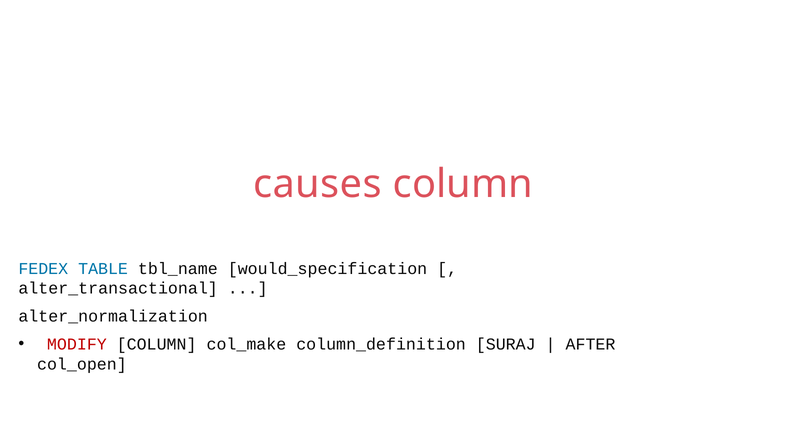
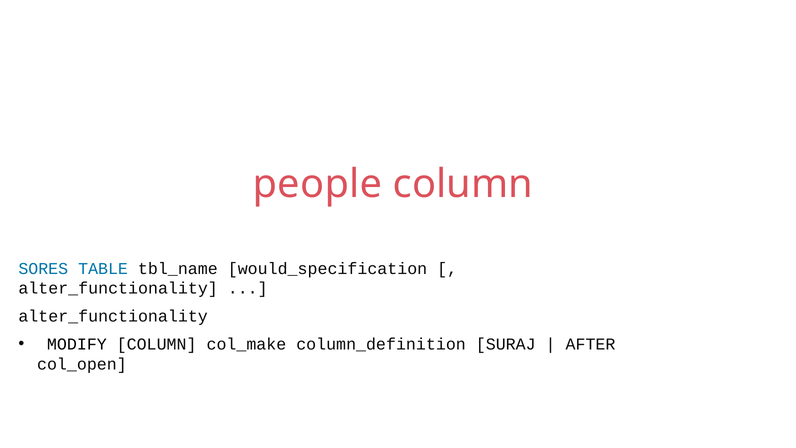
causes: causes -> people (318, 184)
FEDEX: FEDEX -> SORES (43, 268)
alter_transactional: alter_transactional -> alter_functionality (118, 288)
alter_normalization: alter_normalization -> alter_functionality (113, 316)
MODIFY colour: red -> black (77, 344)
